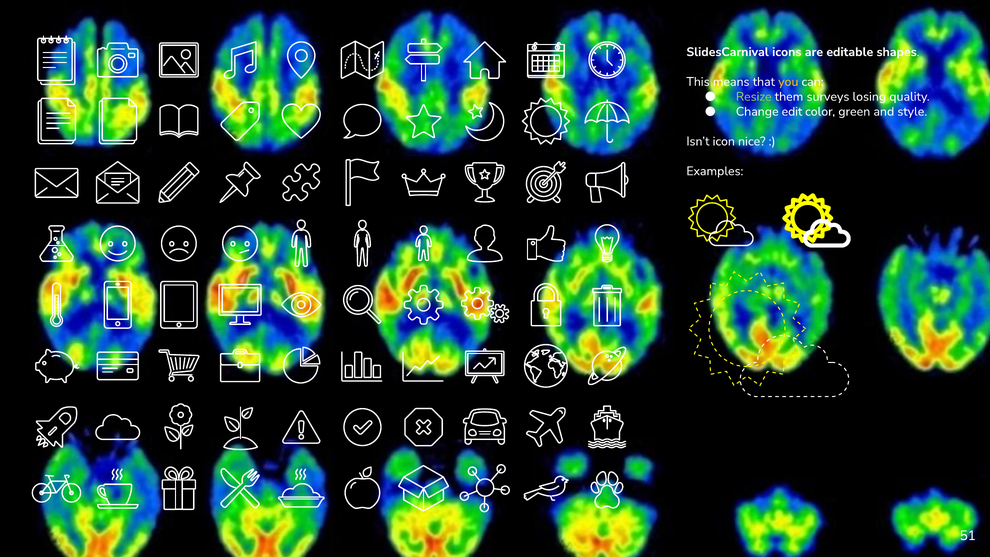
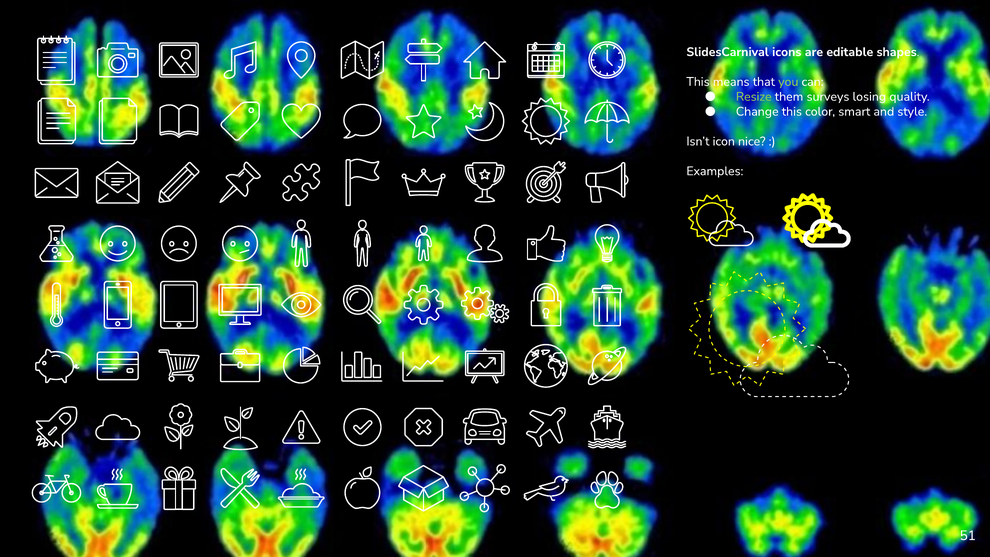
you colour: yellow -> light green (788, 82)
Change edit: edit -> this (792, 112)
green: green -> smart (854, 112)
